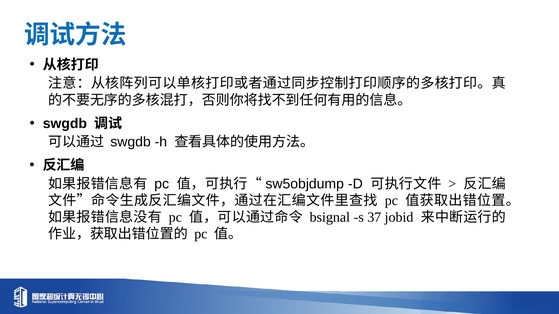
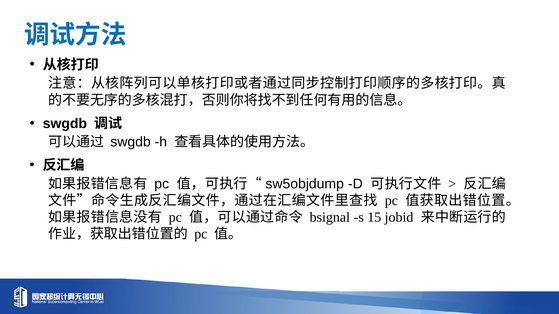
37: 37 -> 15 (374, 218)
